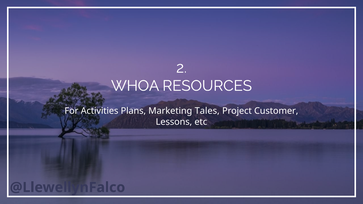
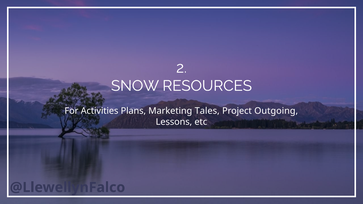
WHOA: WHOA -> SNOW (135, 86)
Customer: Customer -> Outgoing (276, 111)
